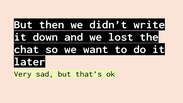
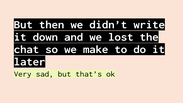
want: want -> make (96, 49)
